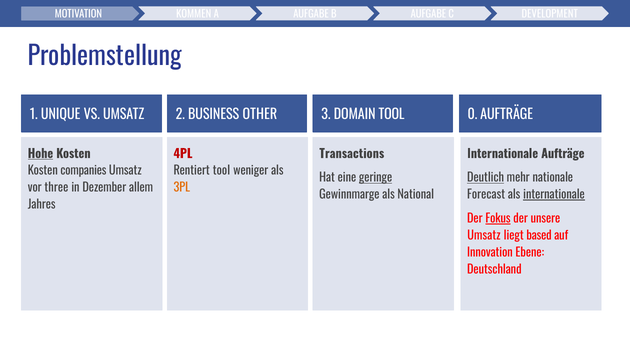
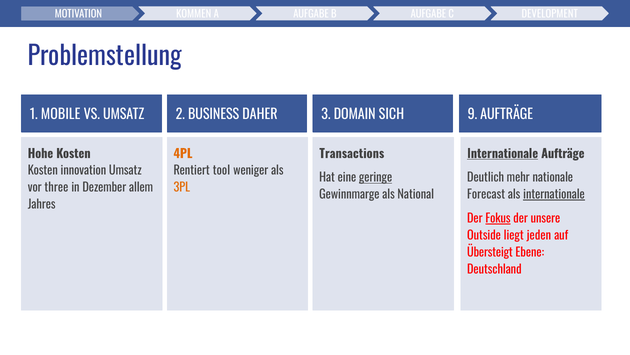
UNIQUE: UNIQUE -> MOBILE (61, 114)
OTHER: OTHER -> DAHER (260, 114)
DOMAIN TOOL: TOOL -> SICH (391, 114)
0: 0 -> 9 (472, 114)
Hohe underline: present -> none (40, 154)
4PL colour: red -> orange (183, 154)
Internationale underline: none -> present (503, 154)
companies: companies -> innovation (83, 171)
Deutlich underline: present -> none (486, 178)
Umsatz: Umsatz -> Outside (484, 235)
based: based -> jeden (539, 235)
Innovation: Innovation -> Übersteigt (490, 252)
